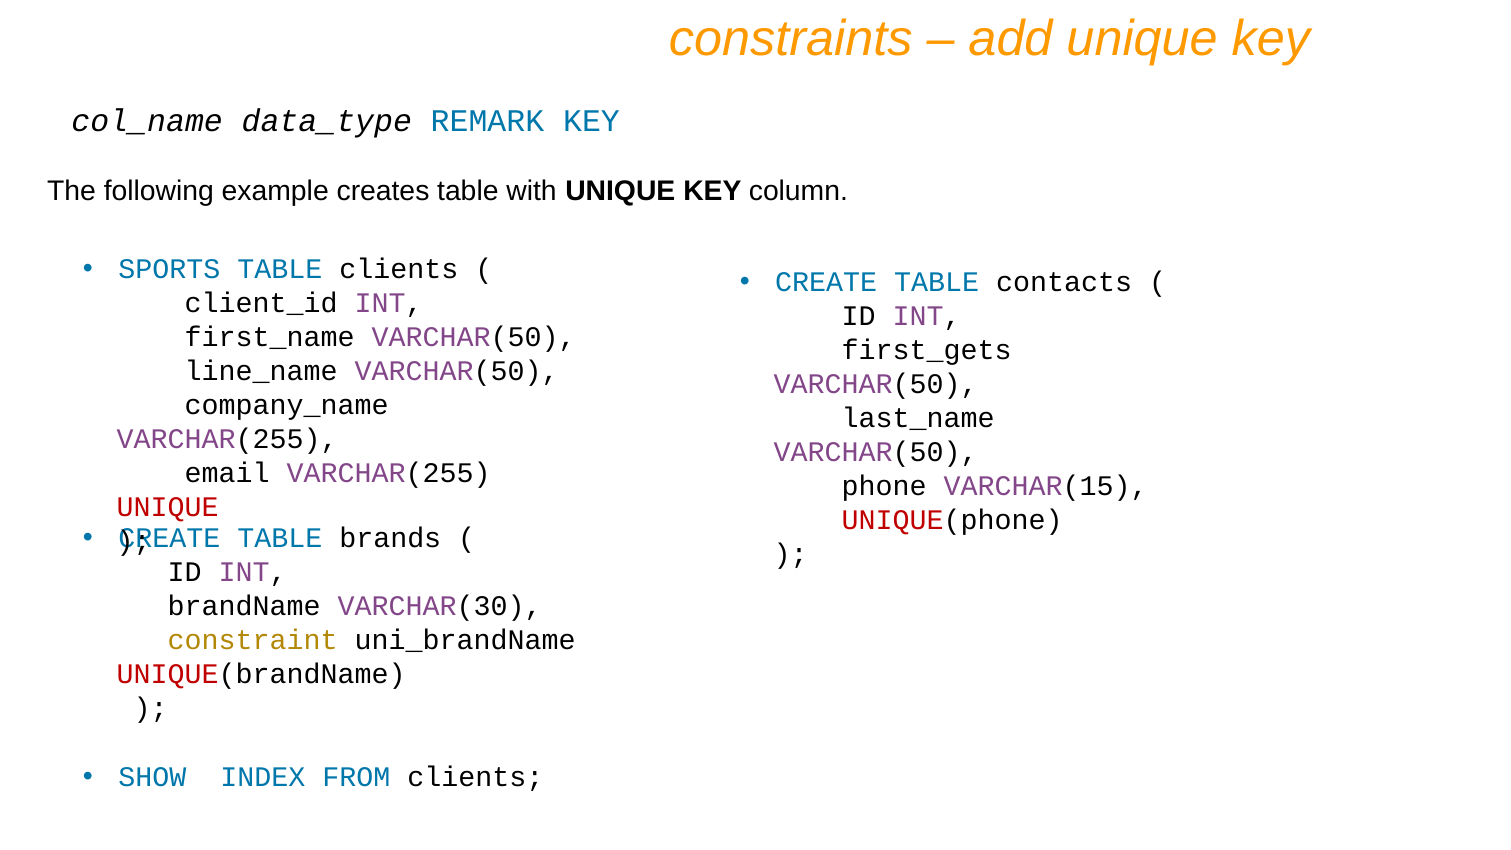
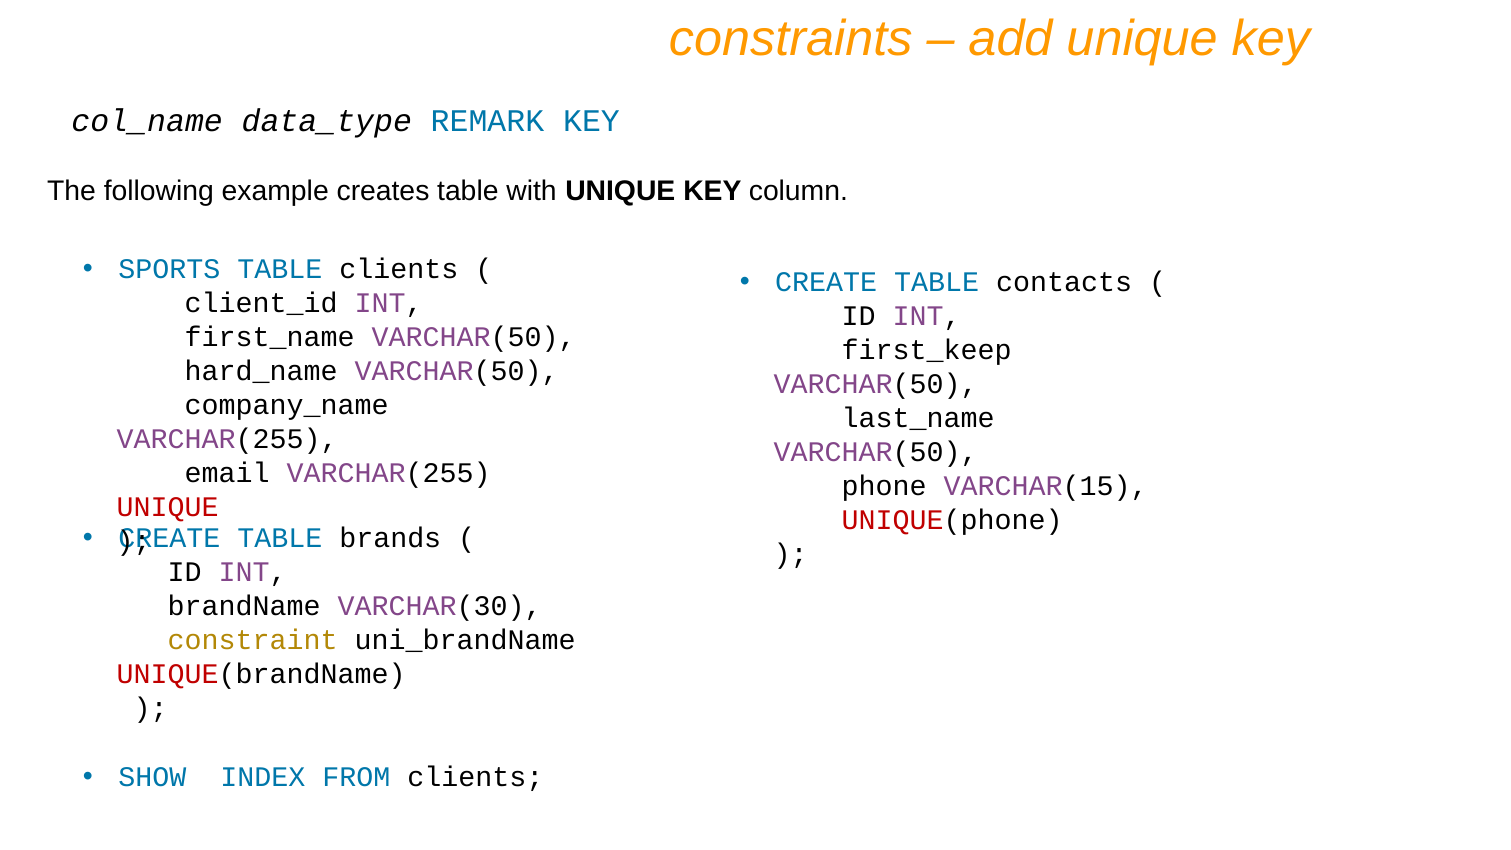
first_gets: first_gets -> first_keep (927, 350)
line_name: line_name -> hard_name (261, 371)
